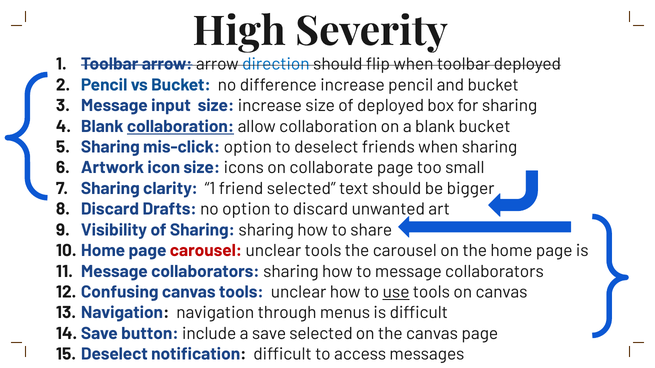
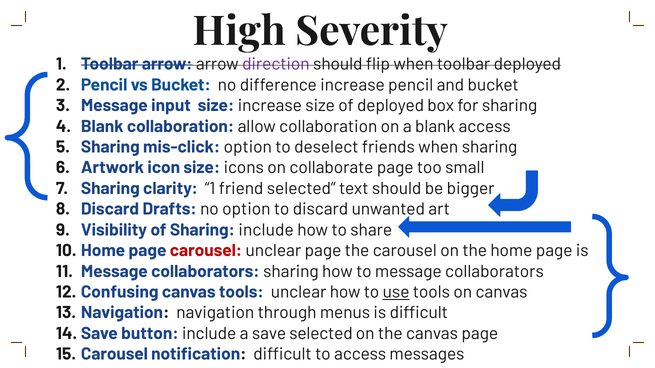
direction colour: blue -> purple (276, 64)
collaboration underline: present -> none (181, 127)
blank bucket: bucket -> access (485, 127)
Sharing sharing: sharing -> include (266, 230)
unclear tools: tools -> page (323, 251)
Deselect: Deselect -> Carousel (114, 355)
